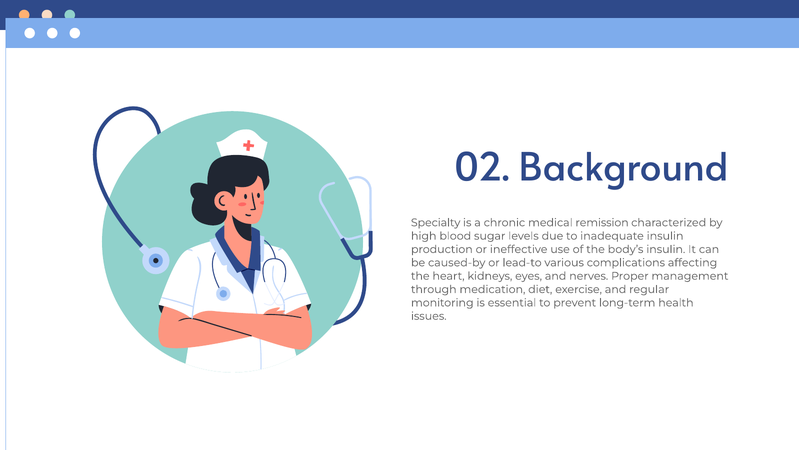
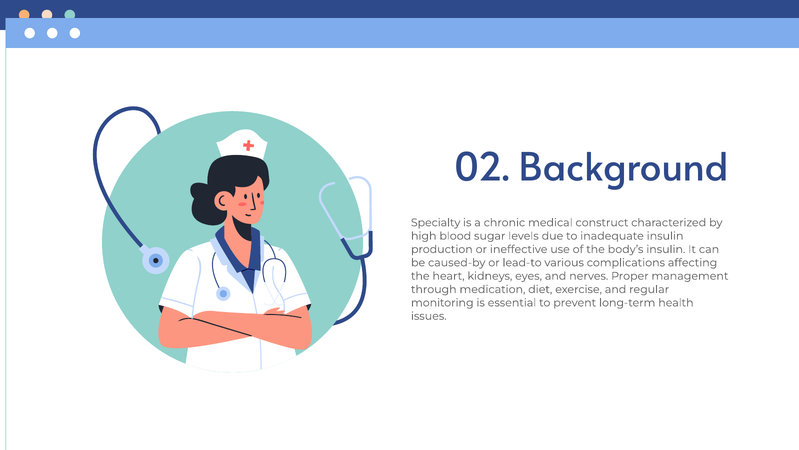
remission: remission -> construct (602, 222)
